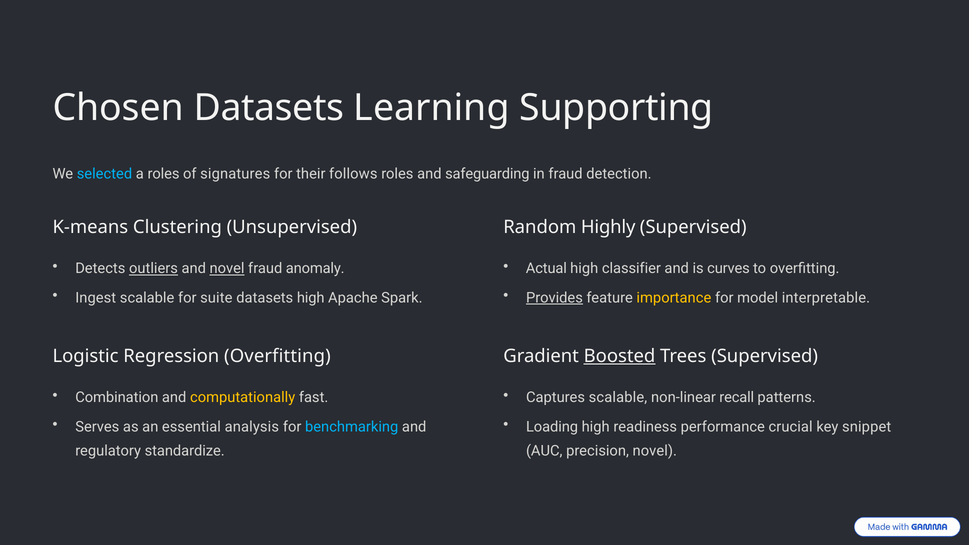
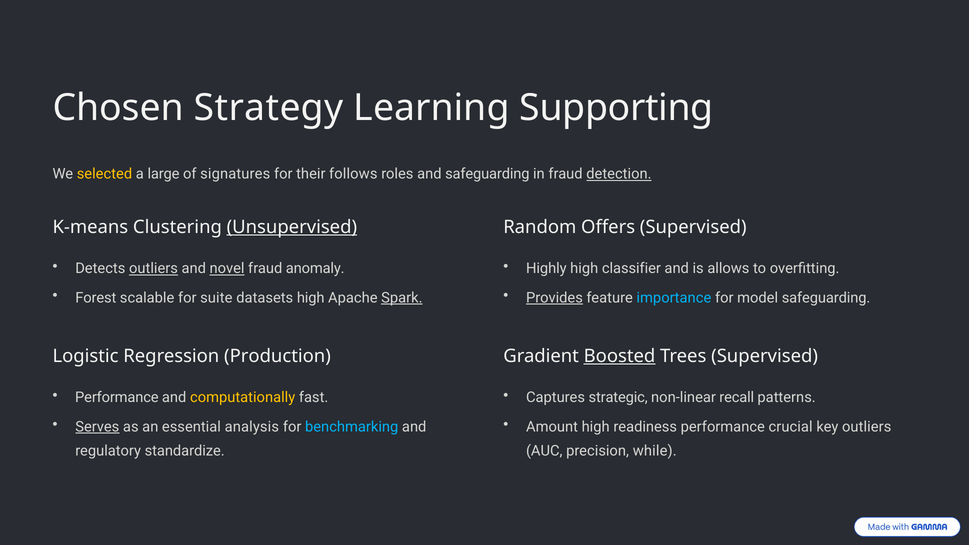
Chosen Datasets: Datasets -> Strategy (269, 108)
selected colour: light blue -> yellow (104, 174)
a roles: roles -> large (164, 174)
detection underline: none -> present (619, 174)
Unsupervised underline: none -> present (292, 227)
Highly: Highly -> Offers (608, 227)
Actual: Actual -> Highly (546, 269)
curves: curves -> allows (728, 269)
Ingest: Ingest -> Forest (96, 298)
Spark underline: none -> present (402, 298)
importance colour: yellow -> light blue (674, 298)
model interpretable: interpretable -> safeguarding (826, 298)
Regression Overfitting: Overfitting -> Production (277, 356)
Combination: Combination -> Performance (117, 398)
Captures scalable: scalable -> strategic (618, 398)
Serves underline: none -> present (97, 427)
Loading: Loading -> Amount (552, 427)
key snippet: snippet -> outliers (867, 427)
precision novel: novel -> while (655, 451)
